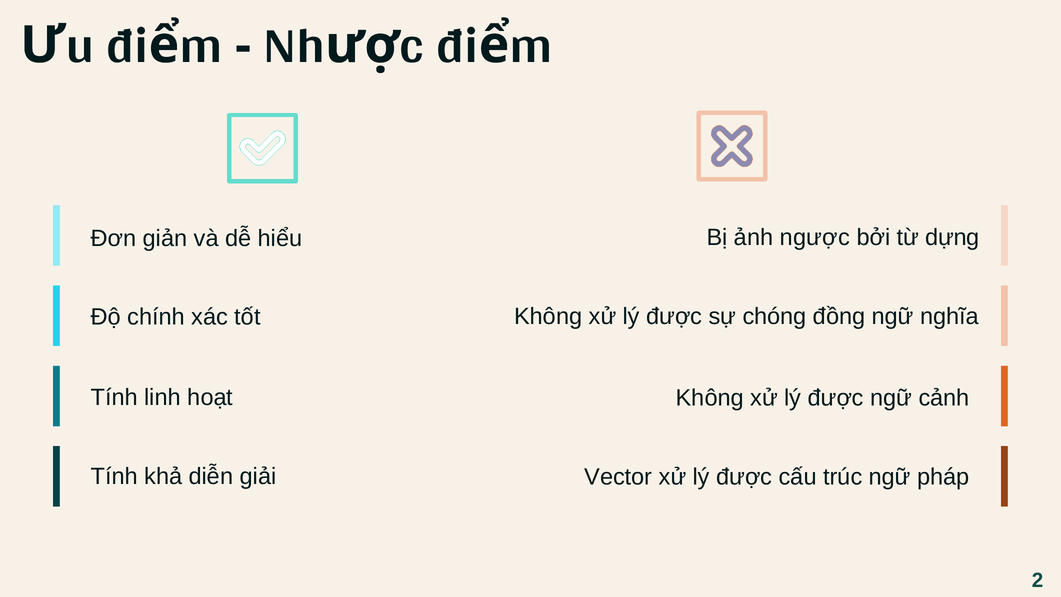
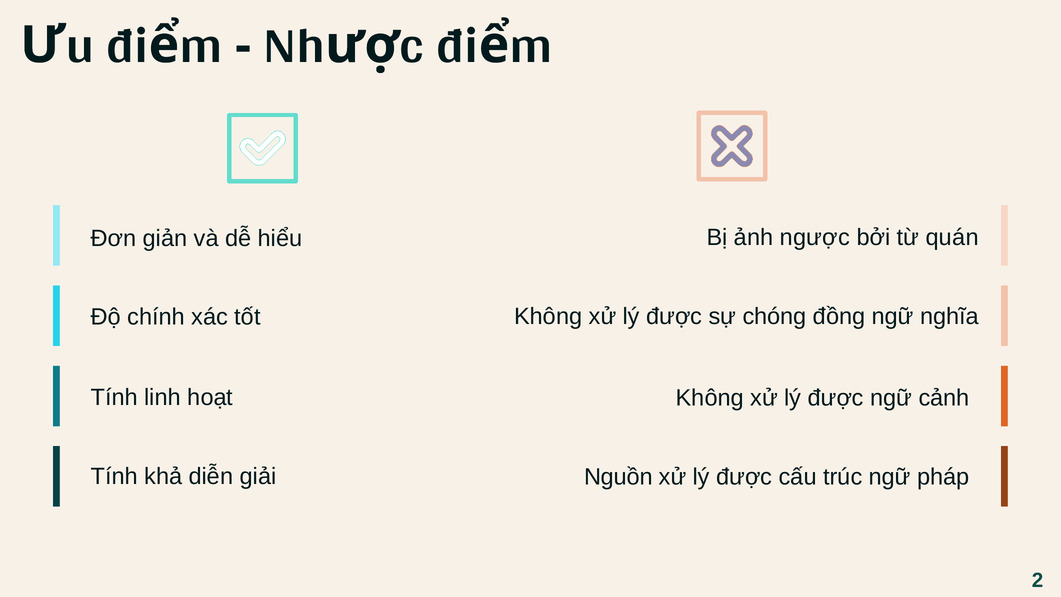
dựng: dựng -> quán (952, 237)
Vector: Vector -> Nguồn (618, 477)
